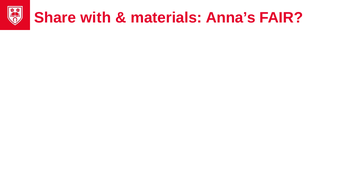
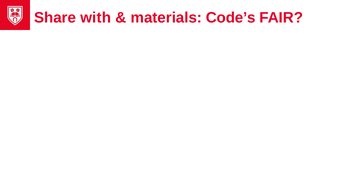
Anna’s: Anna’s -> Code’s (231, 18)
